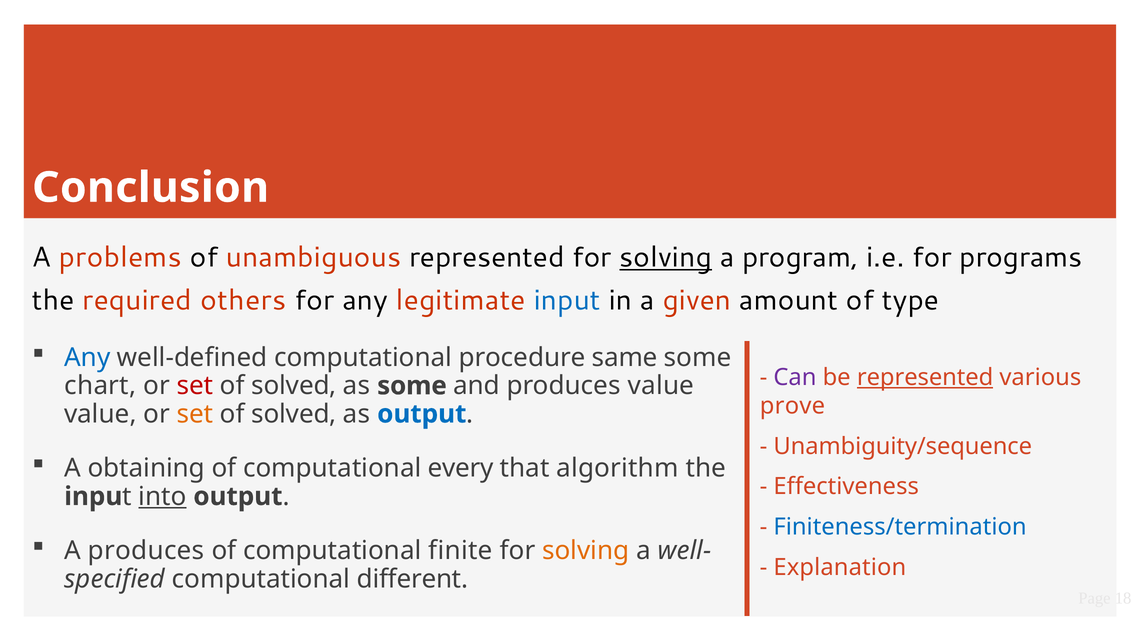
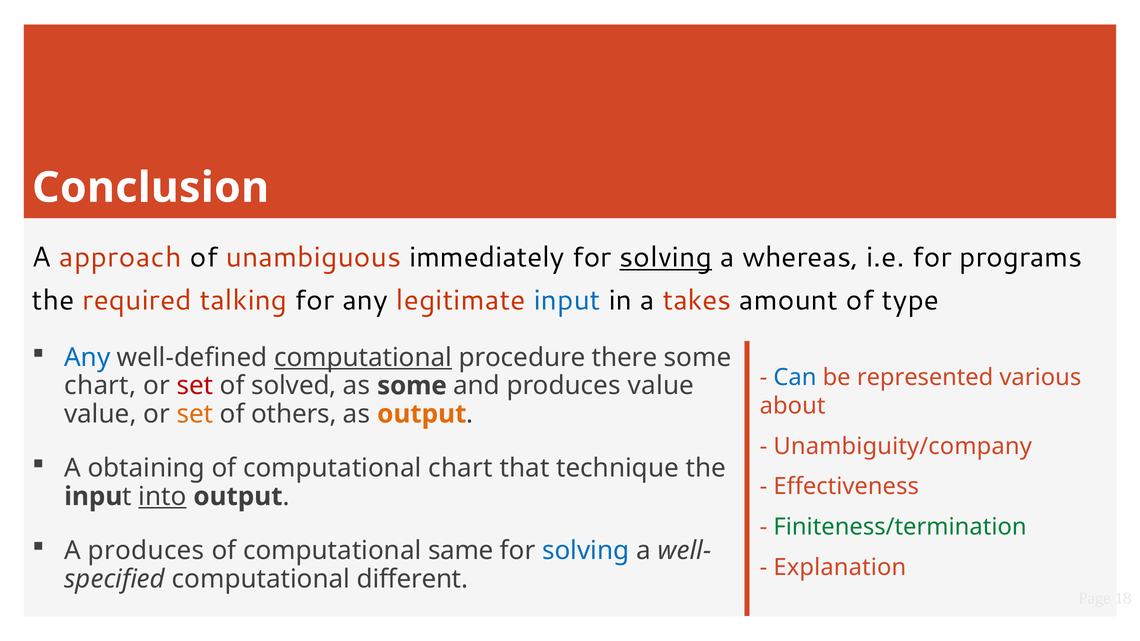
problems: problems -> approach (120, 258)
unambiguous represented: represented -> immediately (487, 258)
program: program -> whereas (800, 258)
others: others -> talking (243, 300)
given: given -> takes (697, 300)
computational underline: none -> present (363, 358)
same: same -> there (625, 358)
Can colour: purple -> blue (795, 378)
represented underline: present -> none (925, 378)
prove: prove -> about (793, 406)
solved: solved -> others (294, 414)
output colour: blue -> orange (422, 414)
Unambiguity/sequence: Unambiguity/sequence -> Unambiguity/company (903, 446)
computational every: every -> chart (461, 468)
algorithm: algorithm -> technique (618, 468)
Finiteness/termination colour: blue -> green (900, 527)
finite: finite -> same (461, 551)
solving colour: orange -> blue (586, 551)
